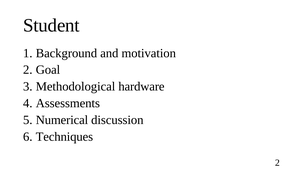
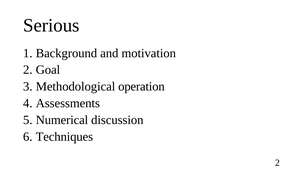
Student: Student -> Serious (51, 25)
hardware: hardware -> operation (141, 87)
